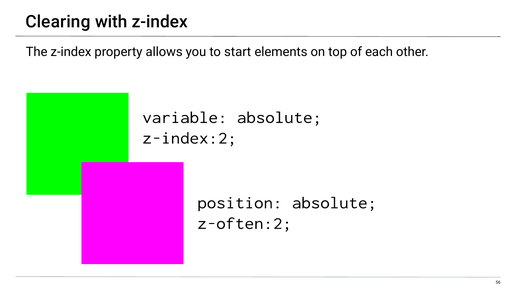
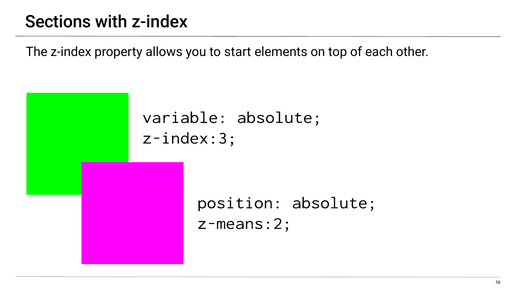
Clearing: Clearing -> Sections (58, 22)
z-index:2: z-index:2 -> z-index:3 (190, 138)
z-often:2: z-often:2 -> z-means:2 (245, 223)
